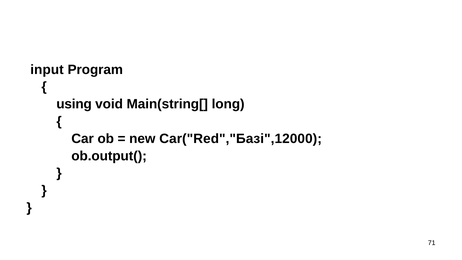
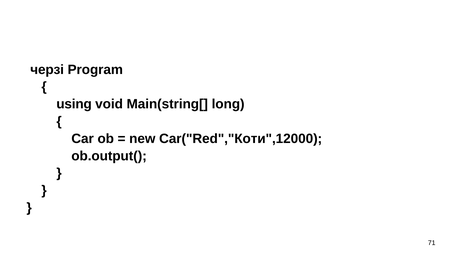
input: input -> черзі (47, 70)
Car("Red","Базі",12000: Car("Red","Базі",12000 -> Car("Red","Коти",12000 (241, 139)
